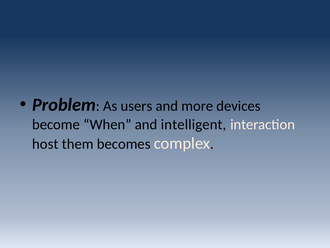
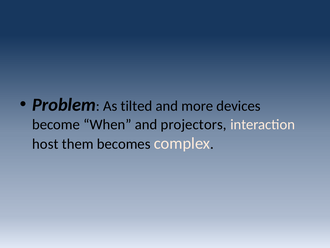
users: users -> tilted (136, 106)
intelligent: intelligent -> projectors (194, 124)
